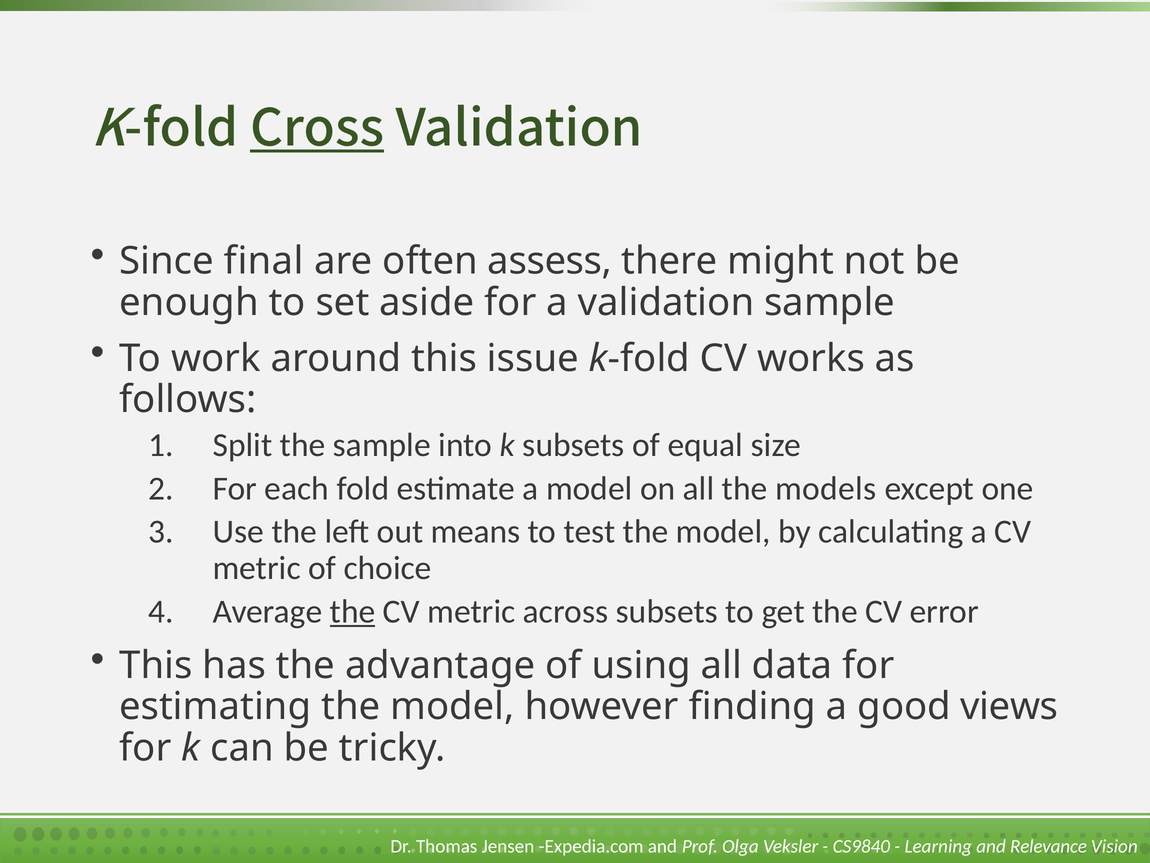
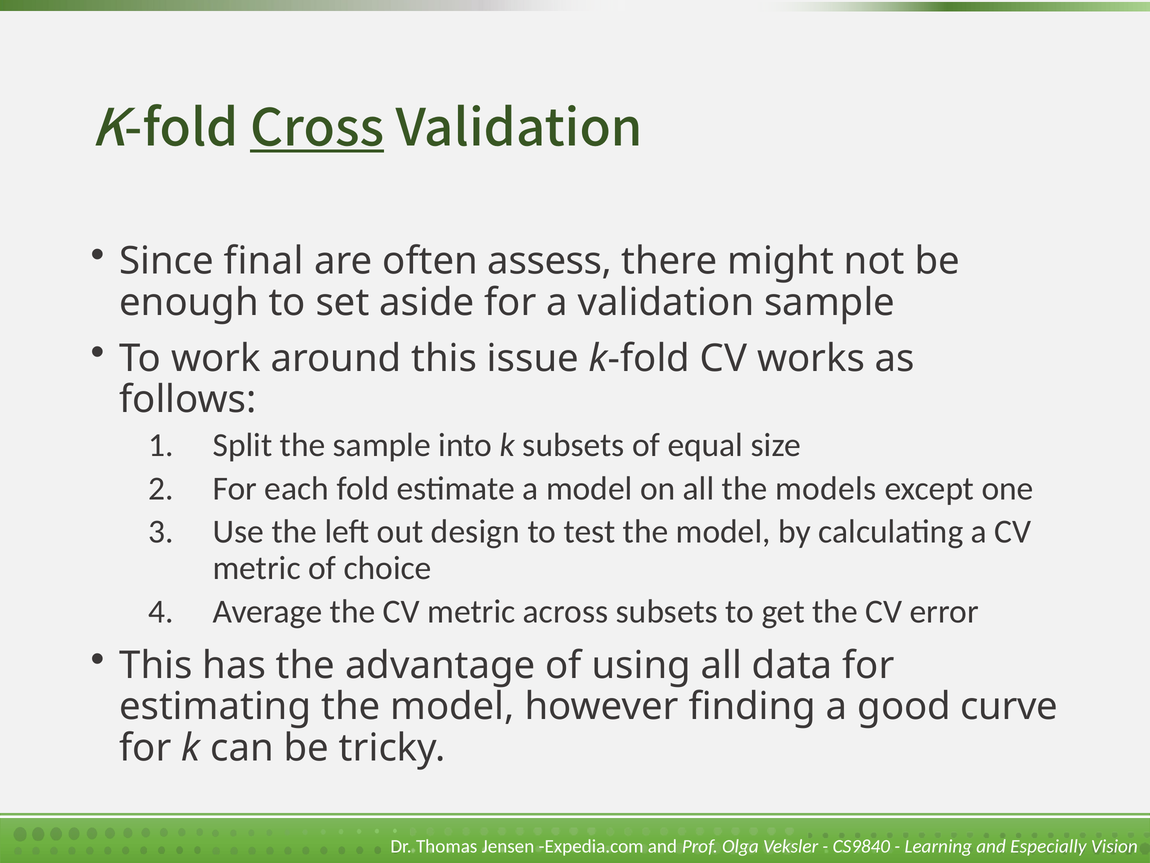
means: means -> design (475, 532)
the underline: present -> none (353, 611)
views: views -> curve (1009, 706)
Relevance: Relevance -> Especially (1048, 846)
